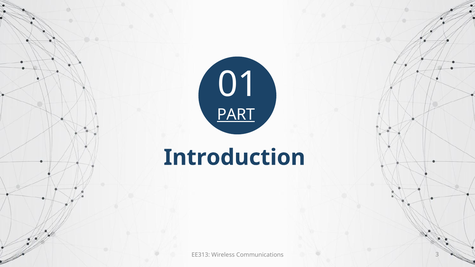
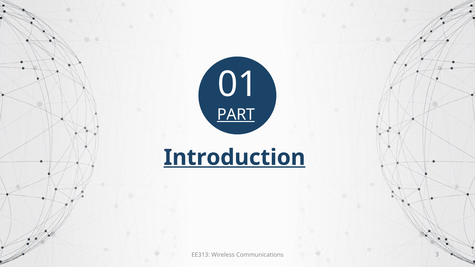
Introduction underline: none -> present (234, 158)
